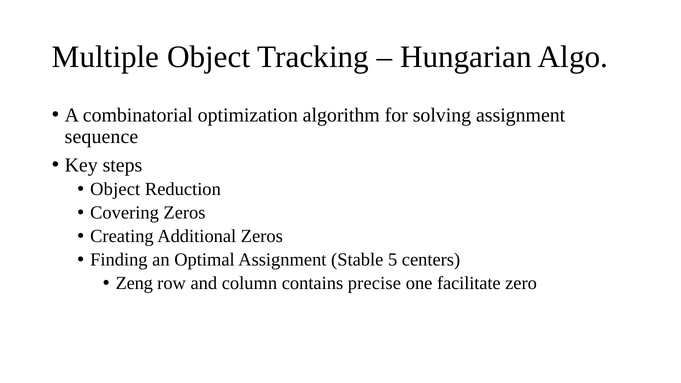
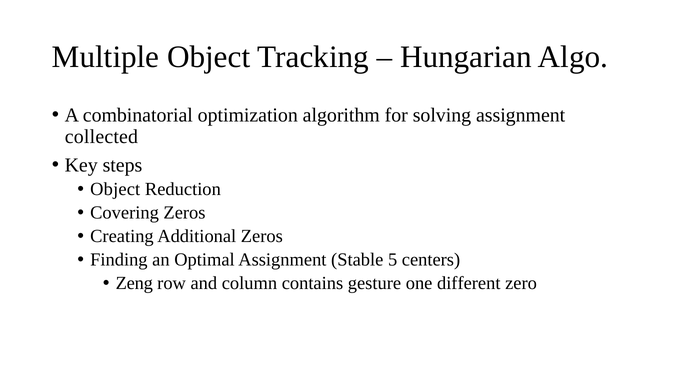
sequence: sequence -> collected (101, 137)
precise: precise -> gesture (374, 283)
facilitate: facilitate -> different (469, 283)
